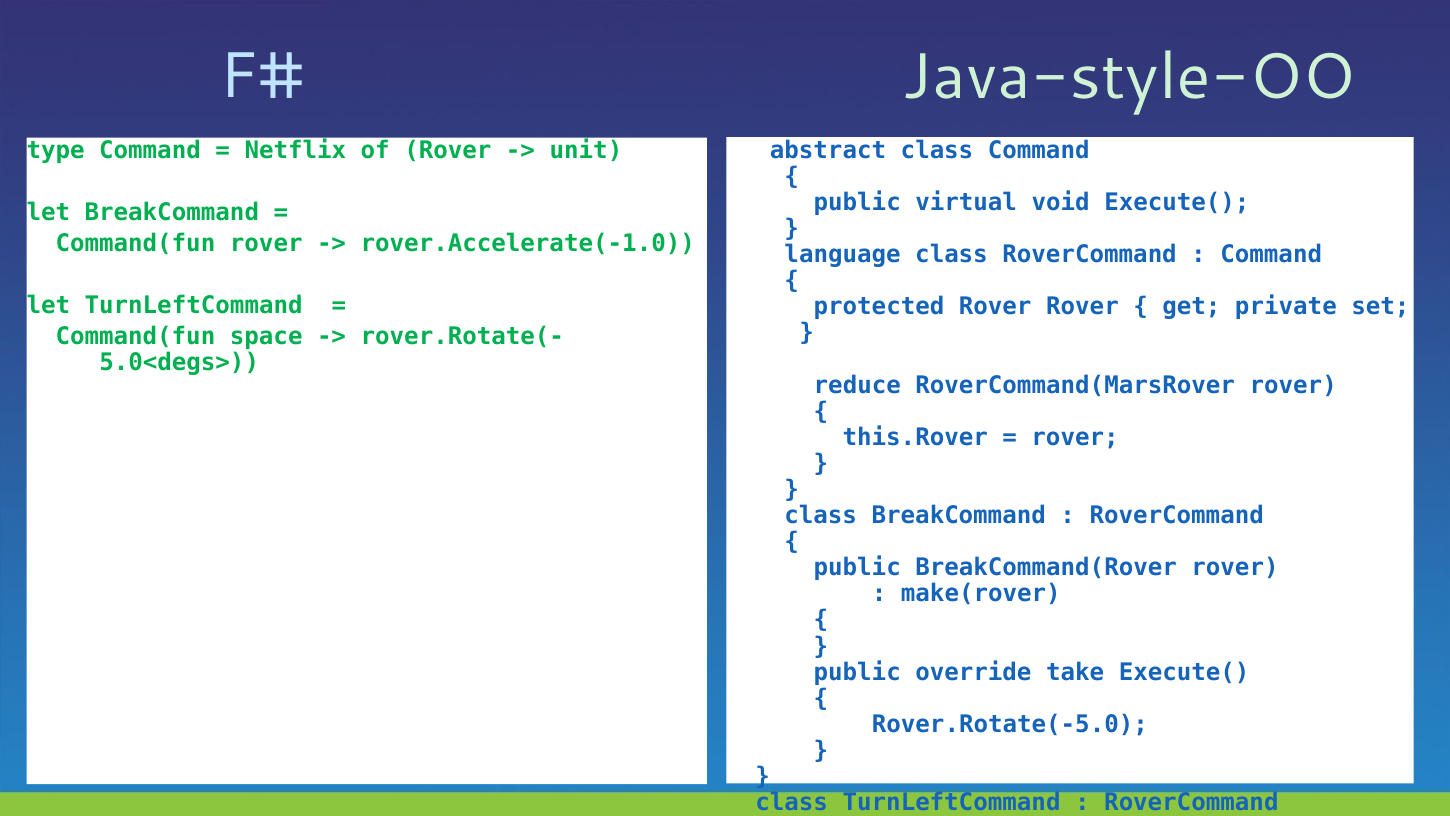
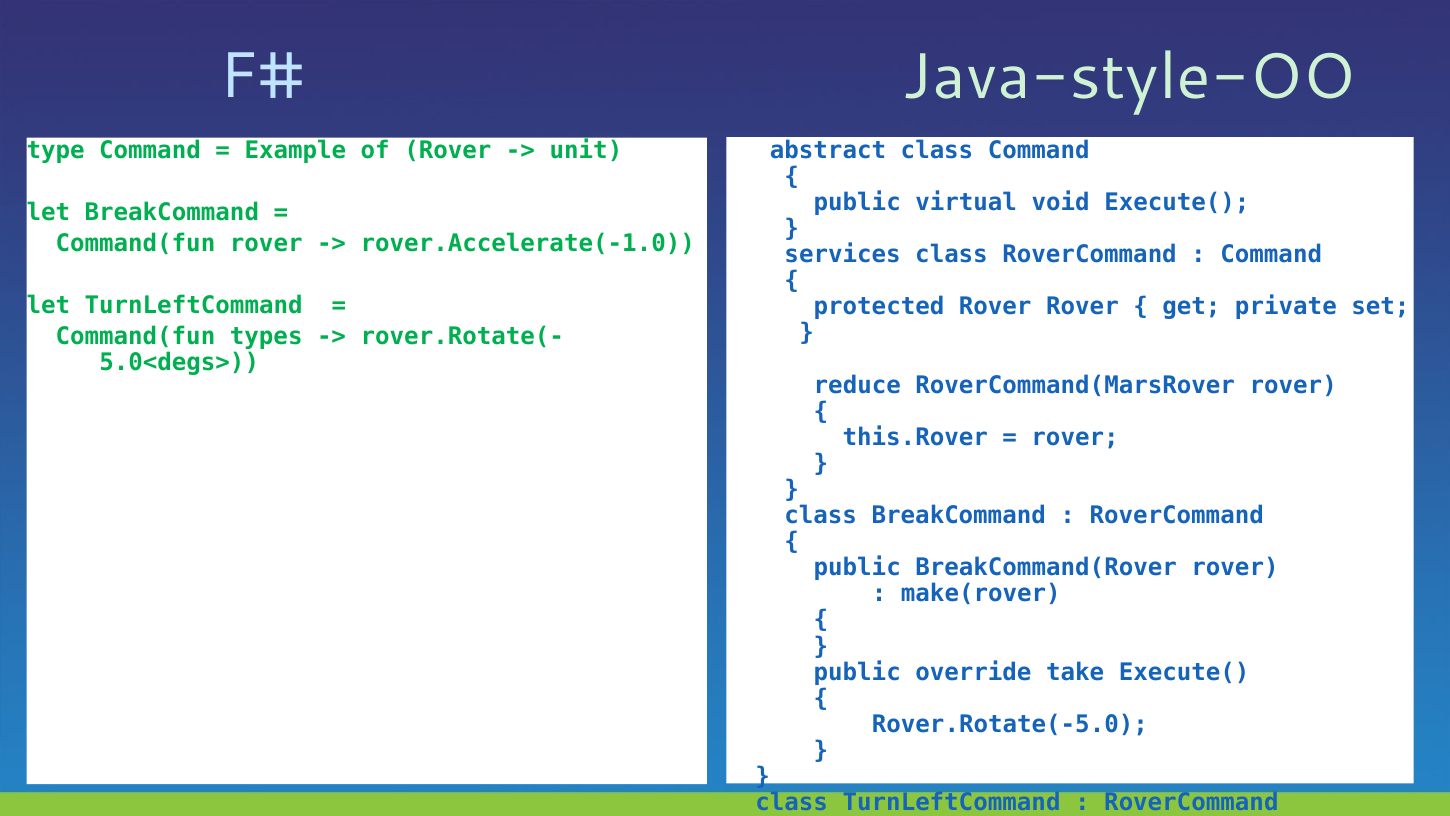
Netflix: Netflix -> Example (295, 150)
language: language -> services (843, 254)
space: space -> types (266, 336)
